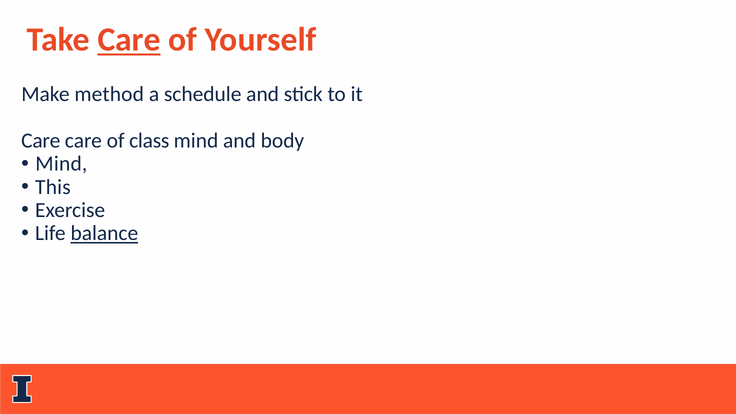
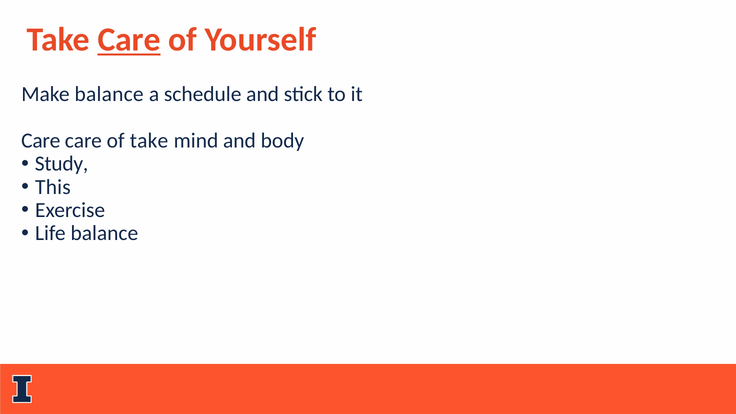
Make method: method -> balance (109, 94)
of class: class -> take (149, 141)
Mind: Mind -> Study (62, 164)
balance underline: present -> none (104, 233)
